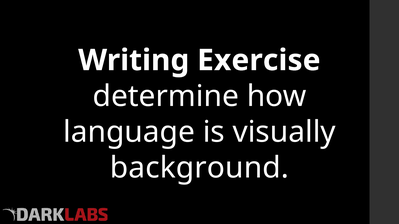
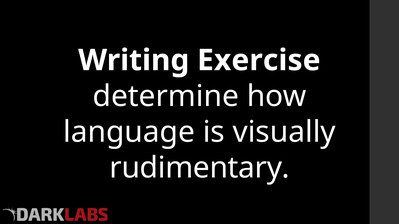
background: background -> rudimentary (200, 168)
